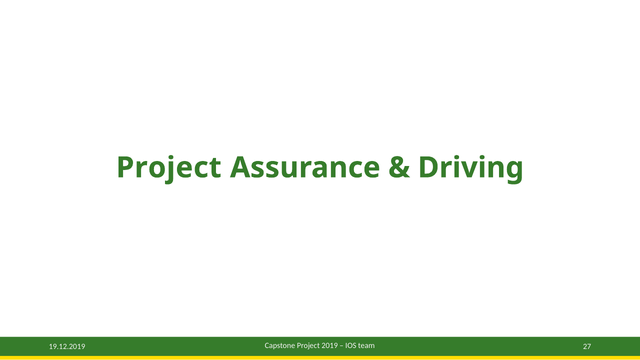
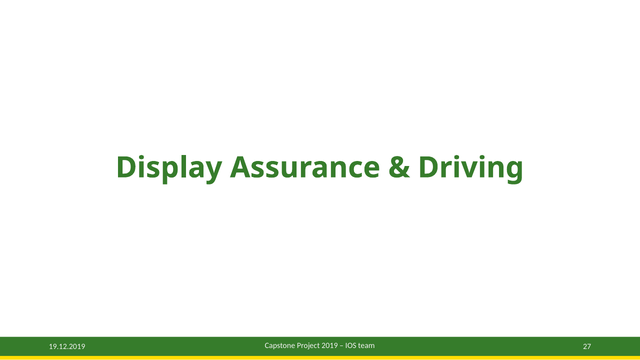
Project: Project -> Display (169, 168)
